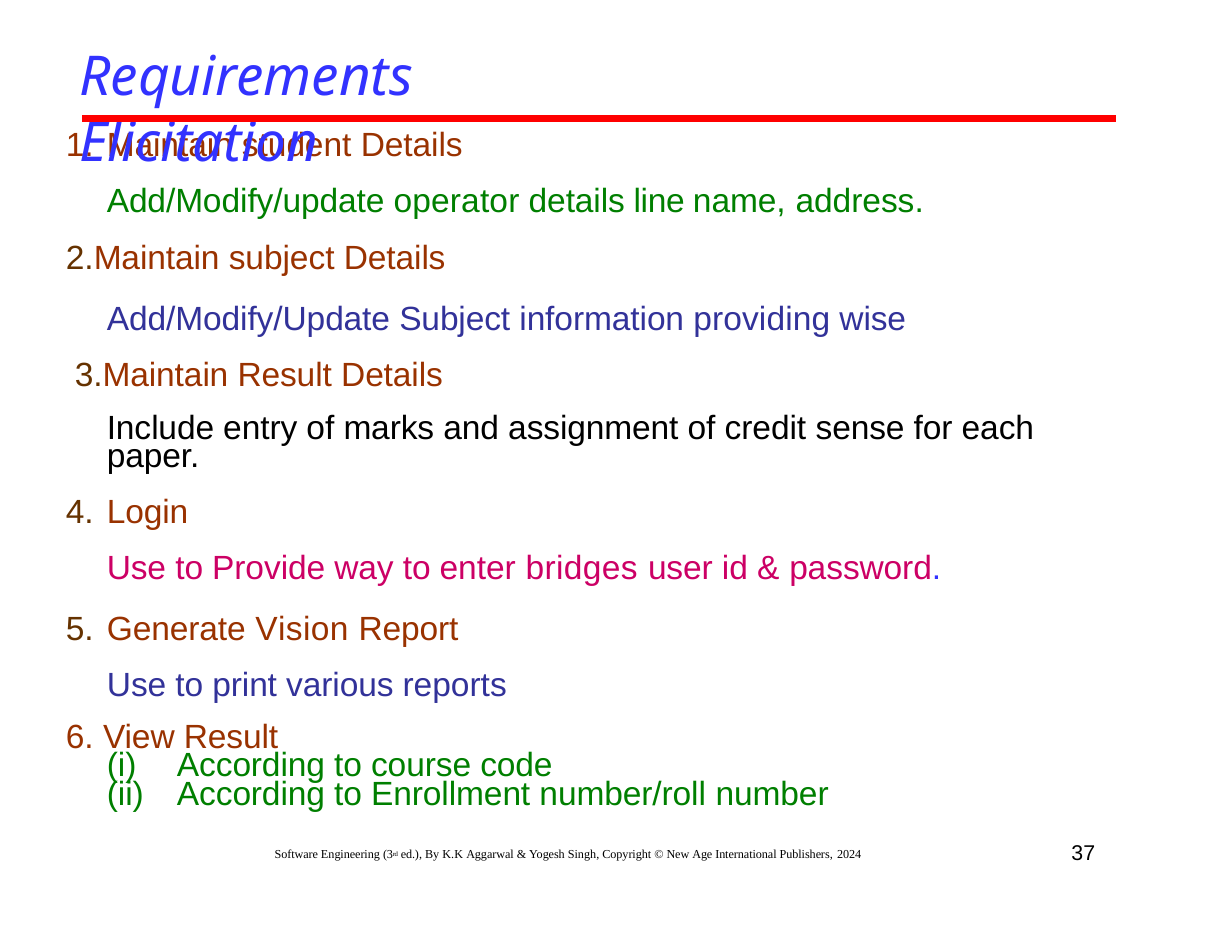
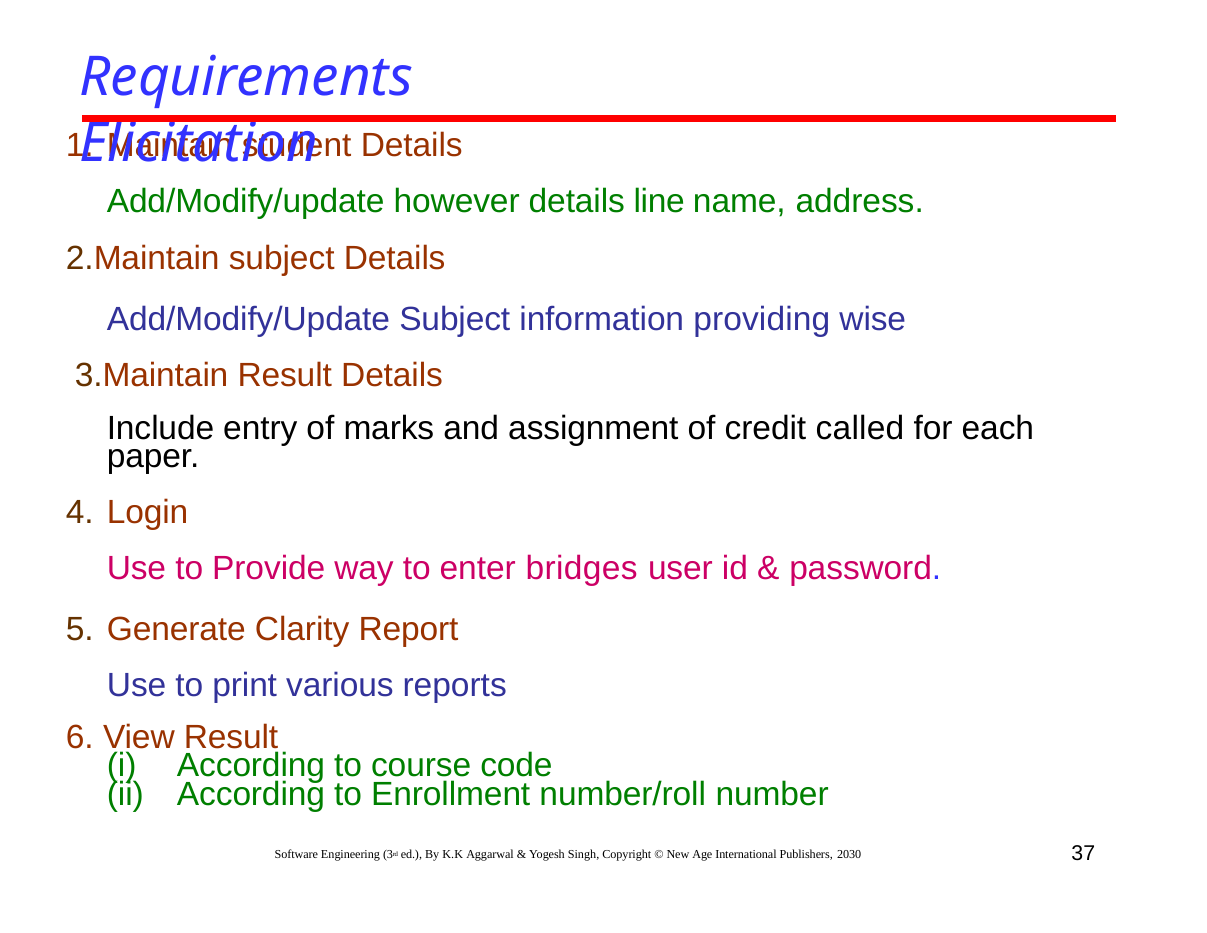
operator: operator -> however (457, 202)
sense: sense -> called (860, 428)
Vision: Vision -> Clarity (302, 629)
2024: 2024 -> 2030 (849, 854)
